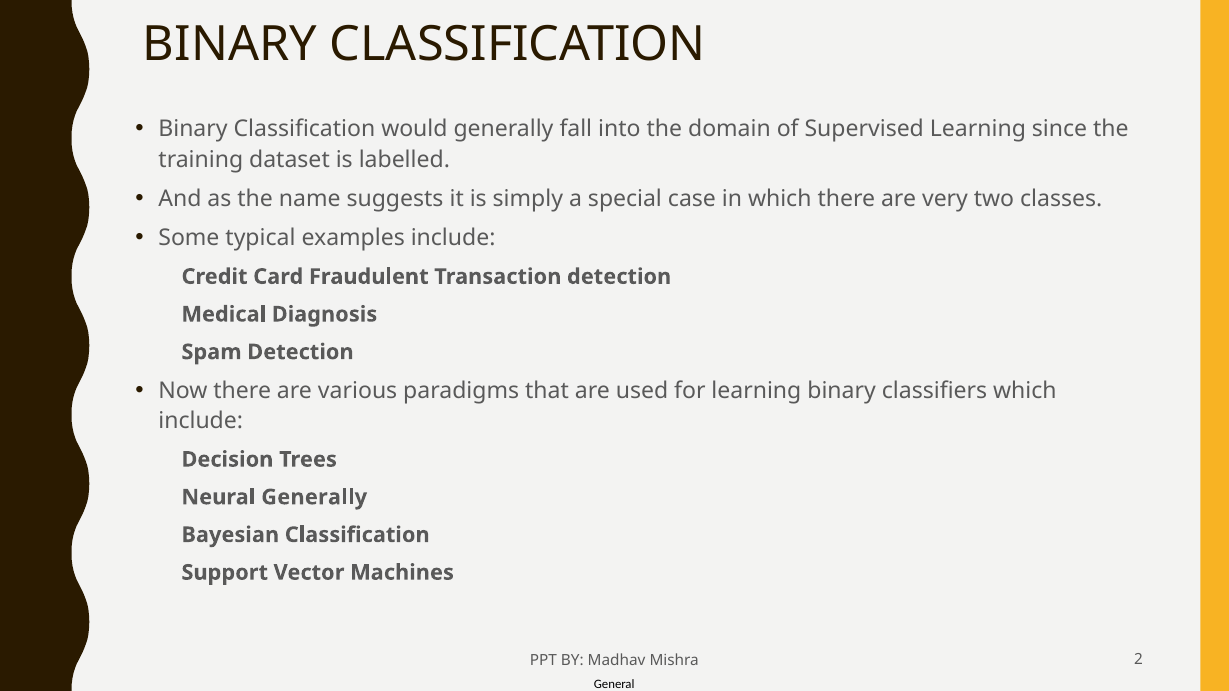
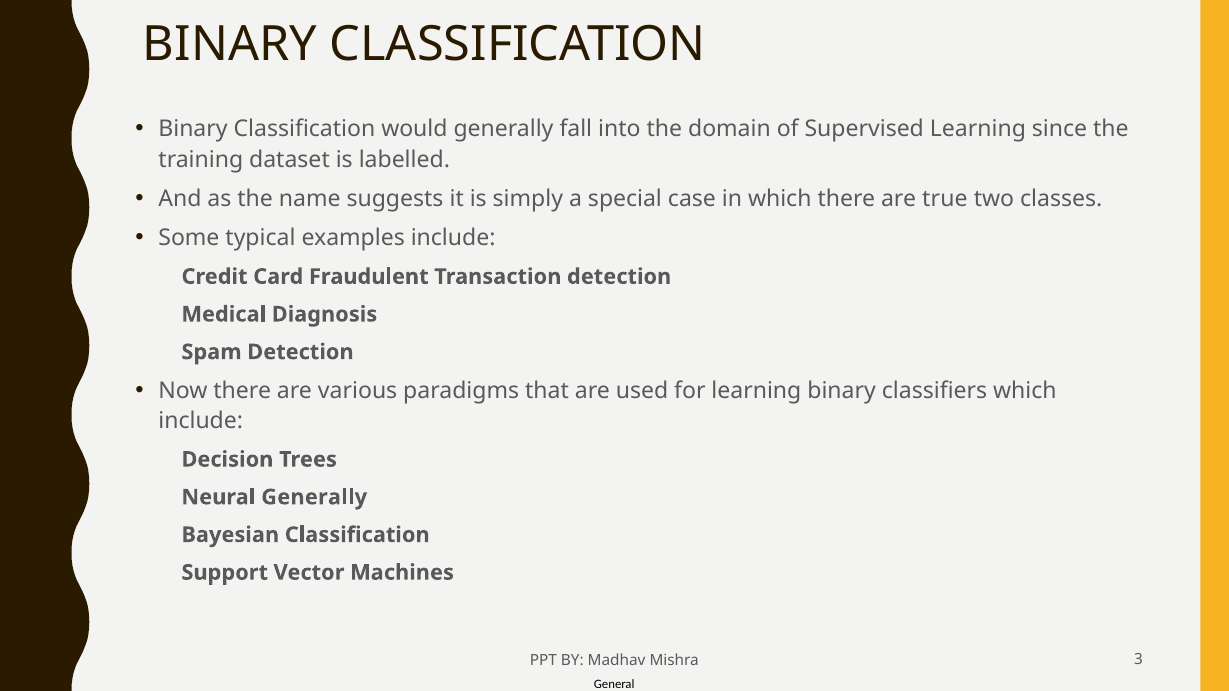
very: very -> true (945, 199)
2: 2 -> 3 (1139, 660)
